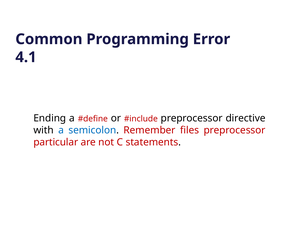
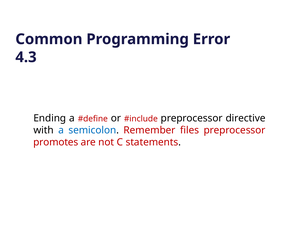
4.1: 4.1 -> 4.3 (26, 57)
particular: particular -> promotes (56, 142)
